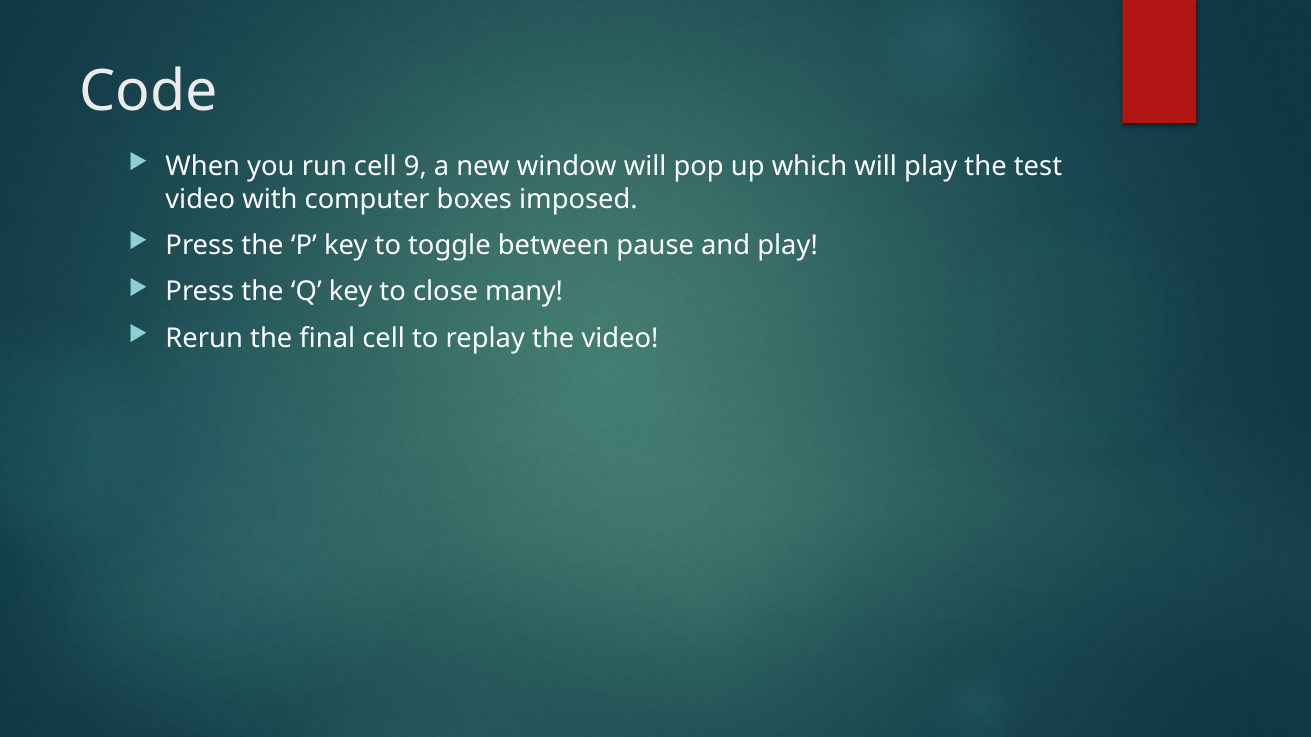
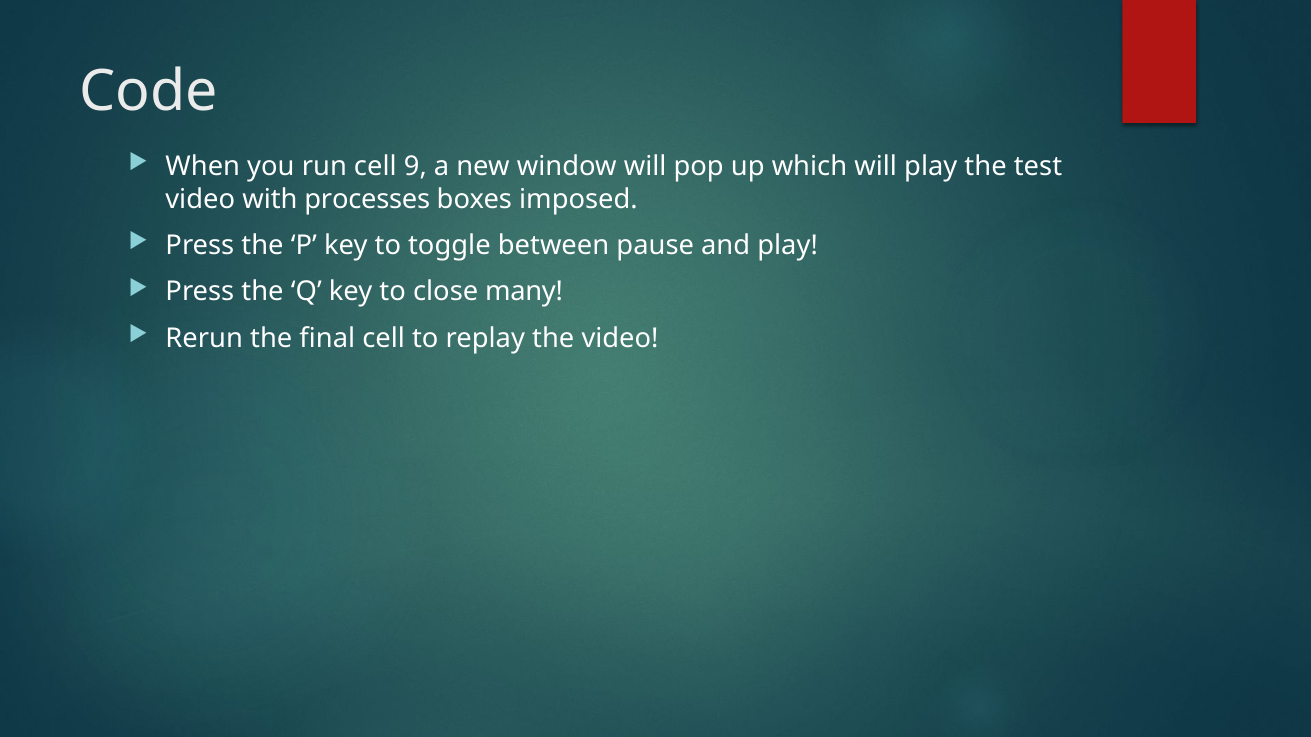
computer: computer -> processes (367, 199)
